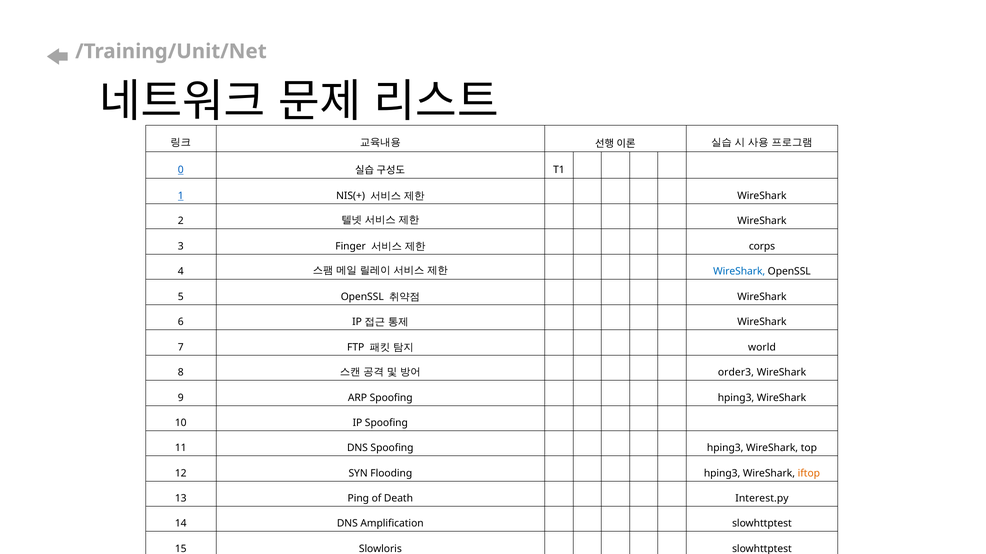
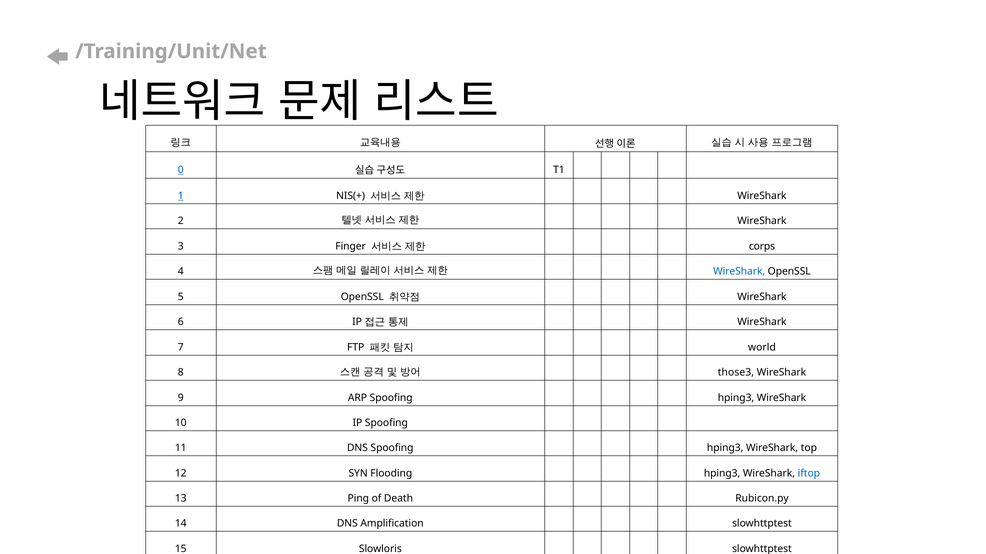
order3: order3 -> those3 (736, 373)
iftop colour: orange -> blue (809, 474)
Interest.py: Interest.py -> Rubicon.py (762, 499)
